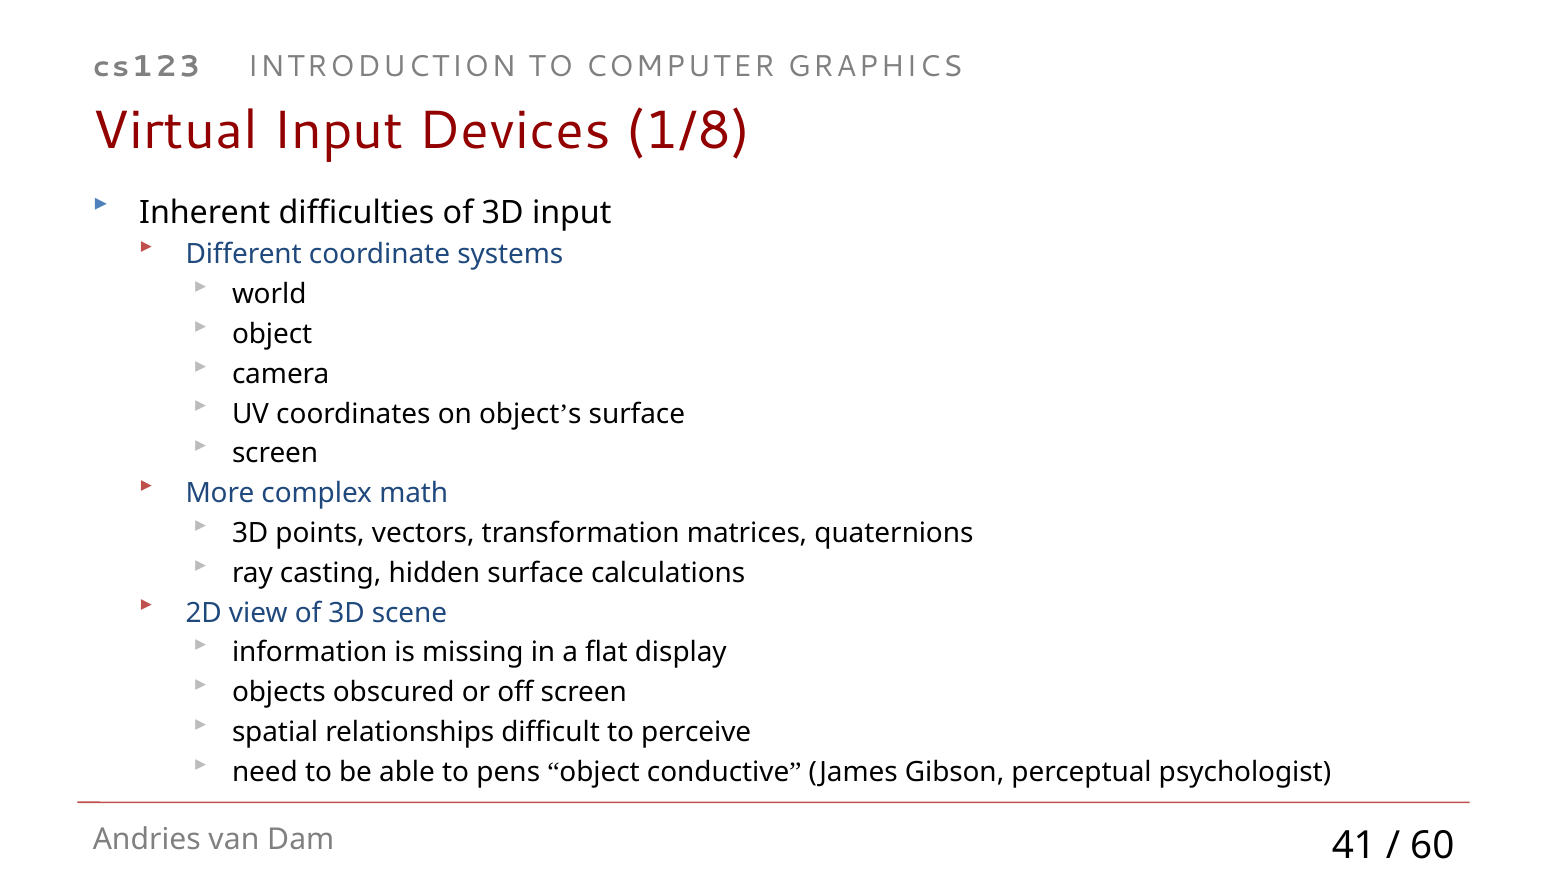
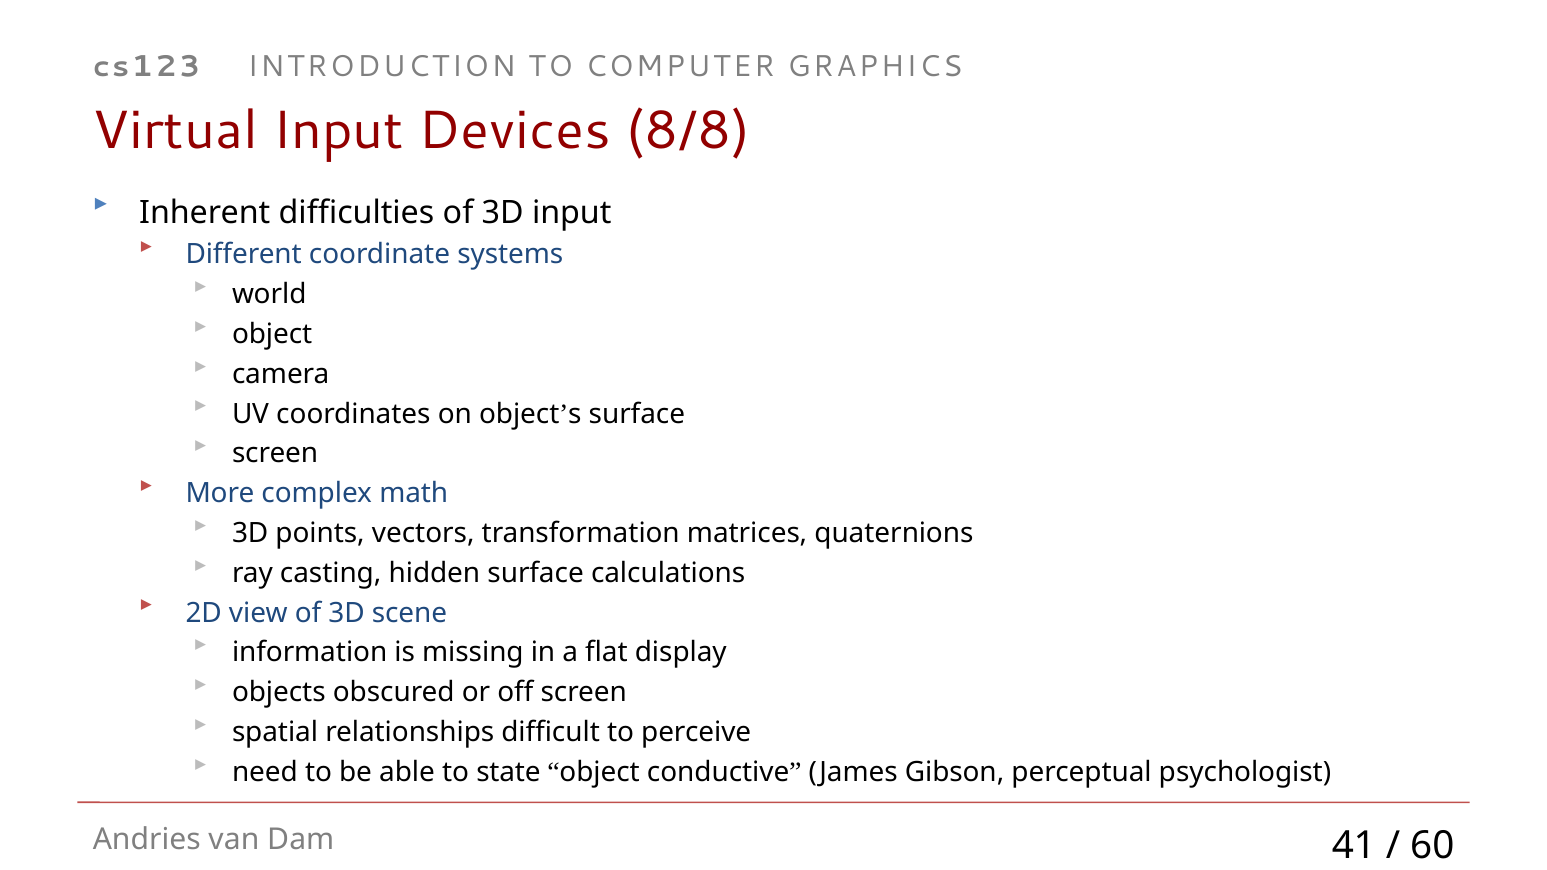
1/8: 1/8 -> 8/8 (688, 131)
pens: pens -> state (508, 772)
